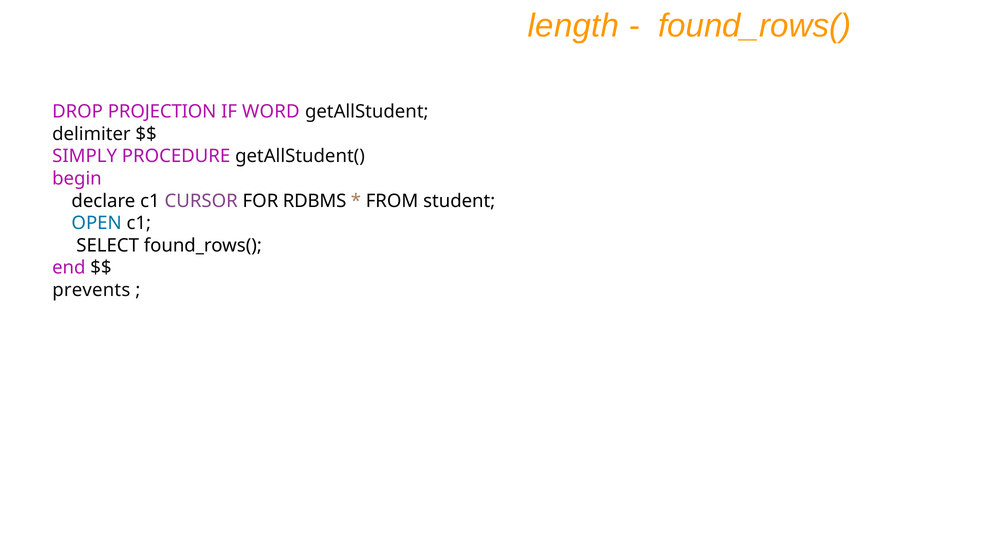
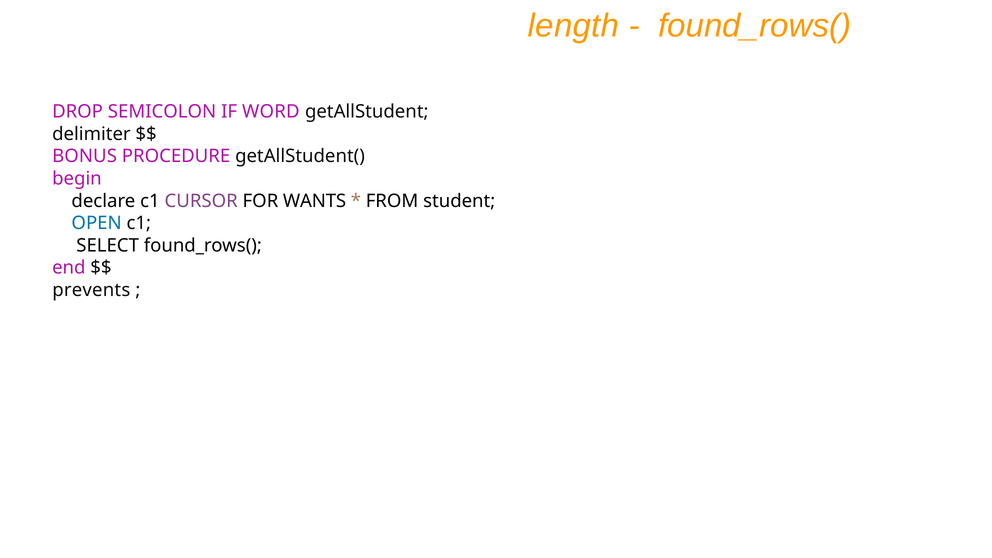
PROJECTION: PROJECTION -> SEMICOLON (162, 112)
SIMPLY: SIMPLY -> BONUS (85, 156)
RDBMS: RDBMS -> WANTS (315, 201)
